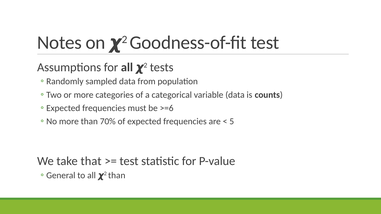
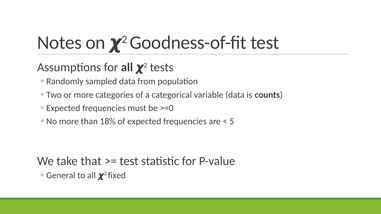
>=6: >=6 -> >=0 (167, 108)
70%: 70% -> 18% (108, 122)
𝟀2 than: than -> fixed (117, 176)
